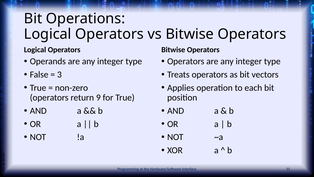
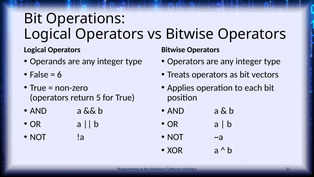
3: 3 -> 6 (59, 74)
9: 9 -> 5 (98, 97)
